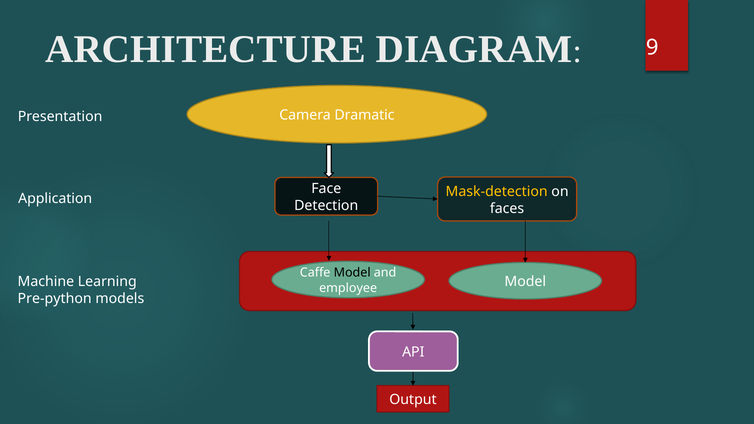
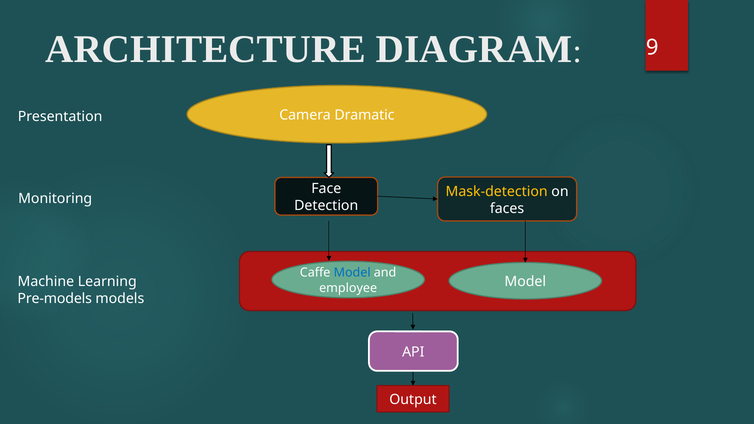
Application: Application -> Monitoring (55, 199)
Model colour: black -> blue (352, 273)
Pre-python: Pre-python -> Pre-models (55, 298)
